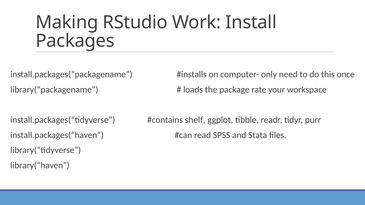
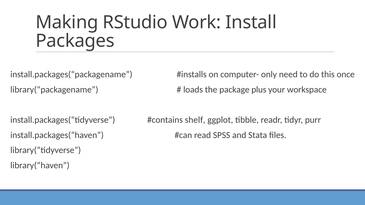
rate: rate -> plus (259, 90)
